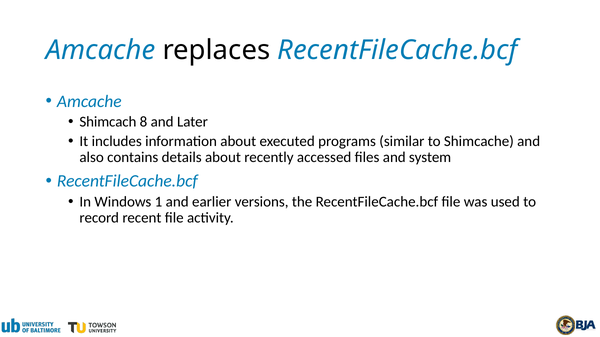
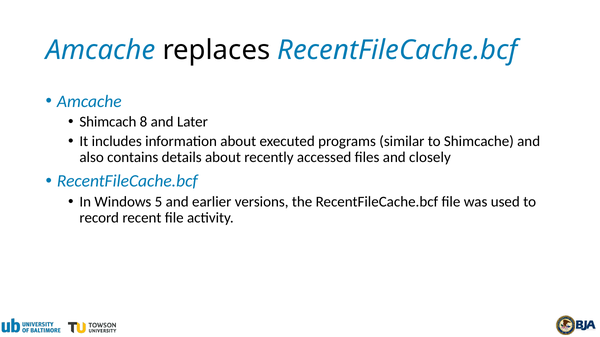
system: system -> closely (430, 158)
1: 1 -> 5 (159, 202)
